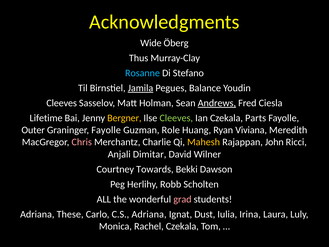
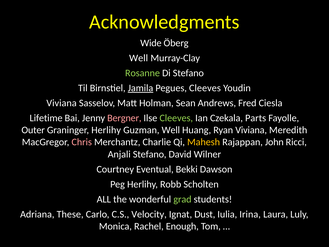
Thus: Thus -> Well (139, 58)
Rosanne colour: light blue -> light green (142, 73)
Pegues Balance: Balance -> Cleeves (205, 88)
Cleeves: Cleeves -> Viviana (62, 103)
Andrews underline: present -> none (217, 103)
Bergner colour: yellow -> pink (124, 118)
Graninger Fayolle: Fayolle -> Herlihy (106, 130)
Guzman Role: Role -> Well (171, 130)
Anjali Dimitar: Dimitar -> Stefano (150, 154)
Towards: Towards -> Eventual (155, 169)
grad colour: pink -> light green (182, 199)
C.S Adriana: Adriana -> Velocity (149, 214)
Rachel Czekala: Czekala -> Enough (182, 226)
